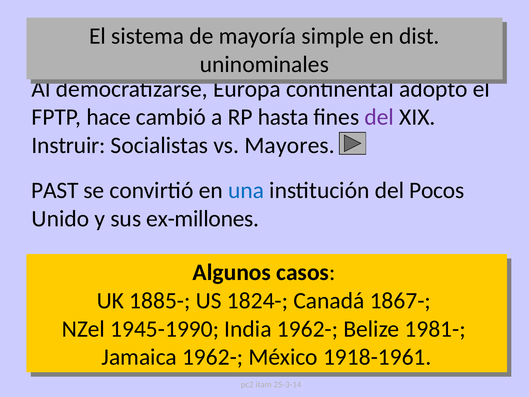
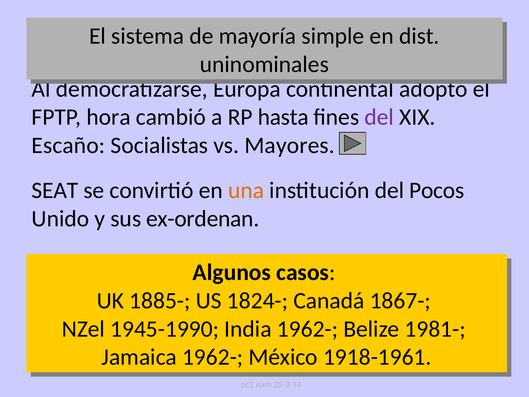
hace: hace -> hora (108, 117)
Instruir: Instruir -> Escaño (68, 145)
PAST: PAST -> SEAT (55, 190)
una colour: blue -> orange (246, 190)
ex-millones: ex-millones -> ex-ordenan (203, 218)
